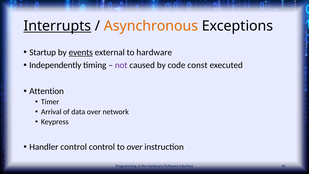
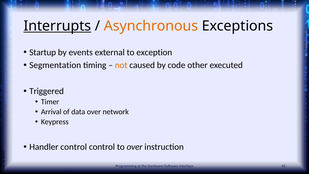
events underline: present -> none (81, 52)
hardware: hardware -> exception (154, 52)
Independently: Independently -> Segmentation (55, 65)
not colour: purple -> orange (121, 65)
const: const -> other (198, 65)
Attention: Attention -> Triggered (47, 91)
